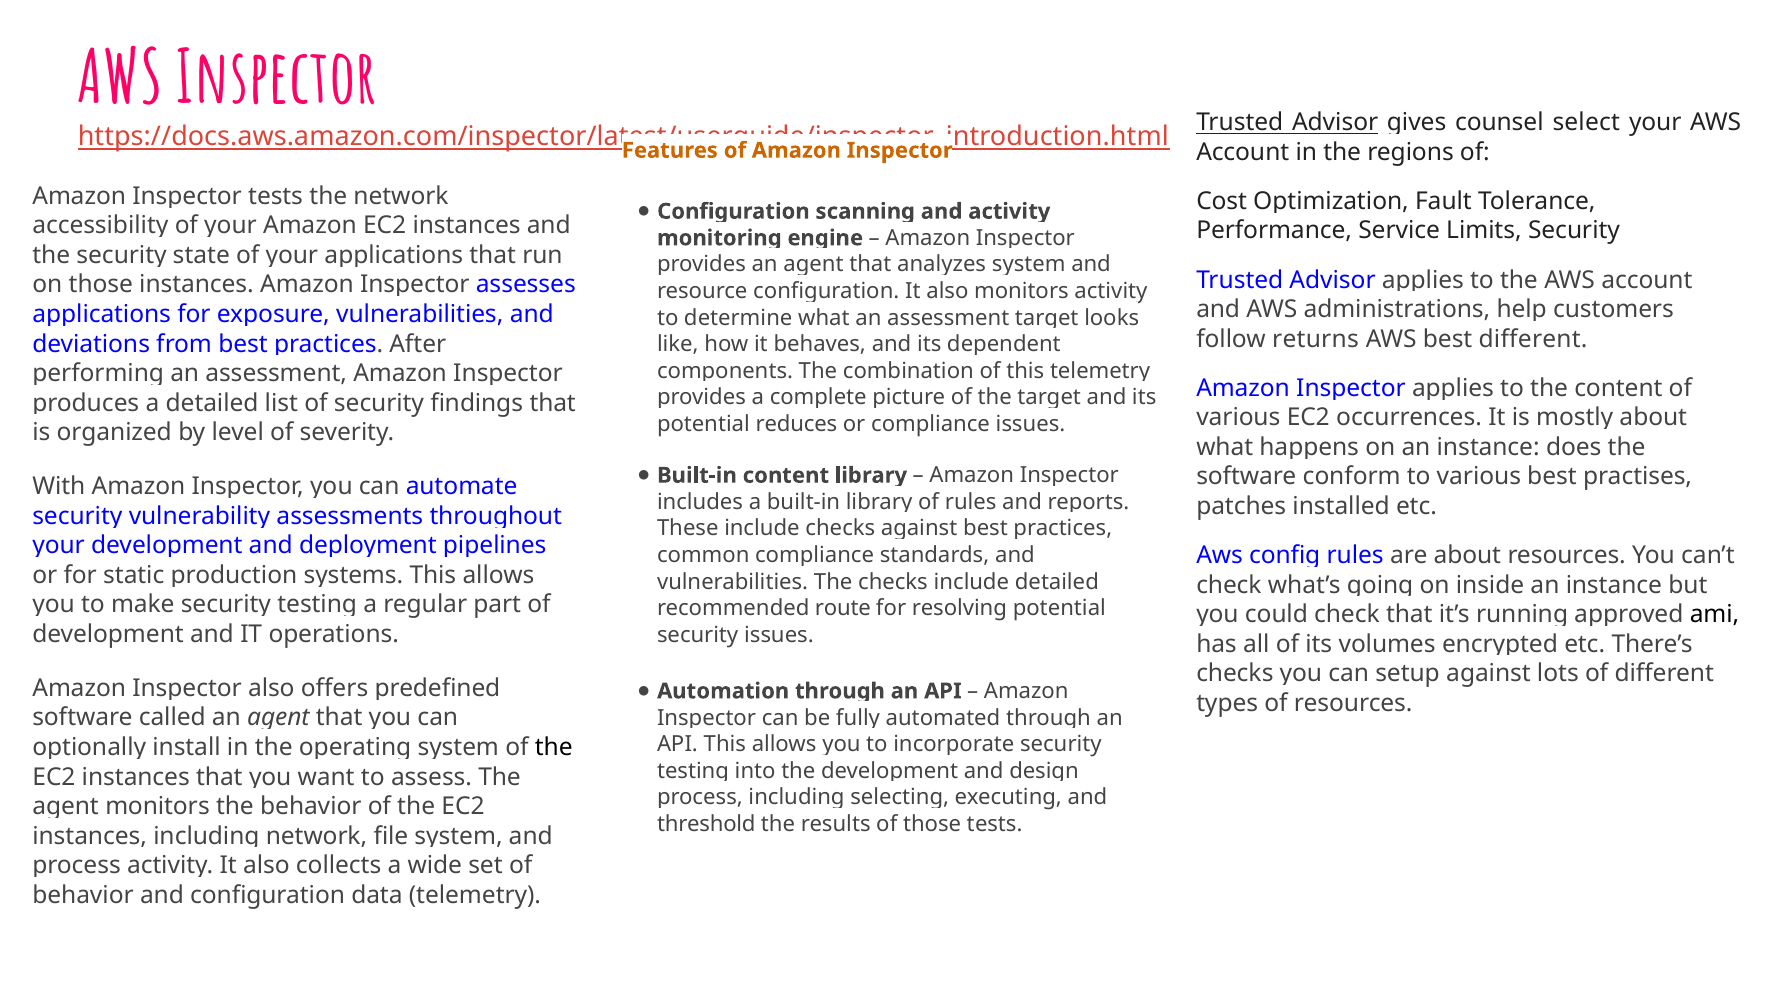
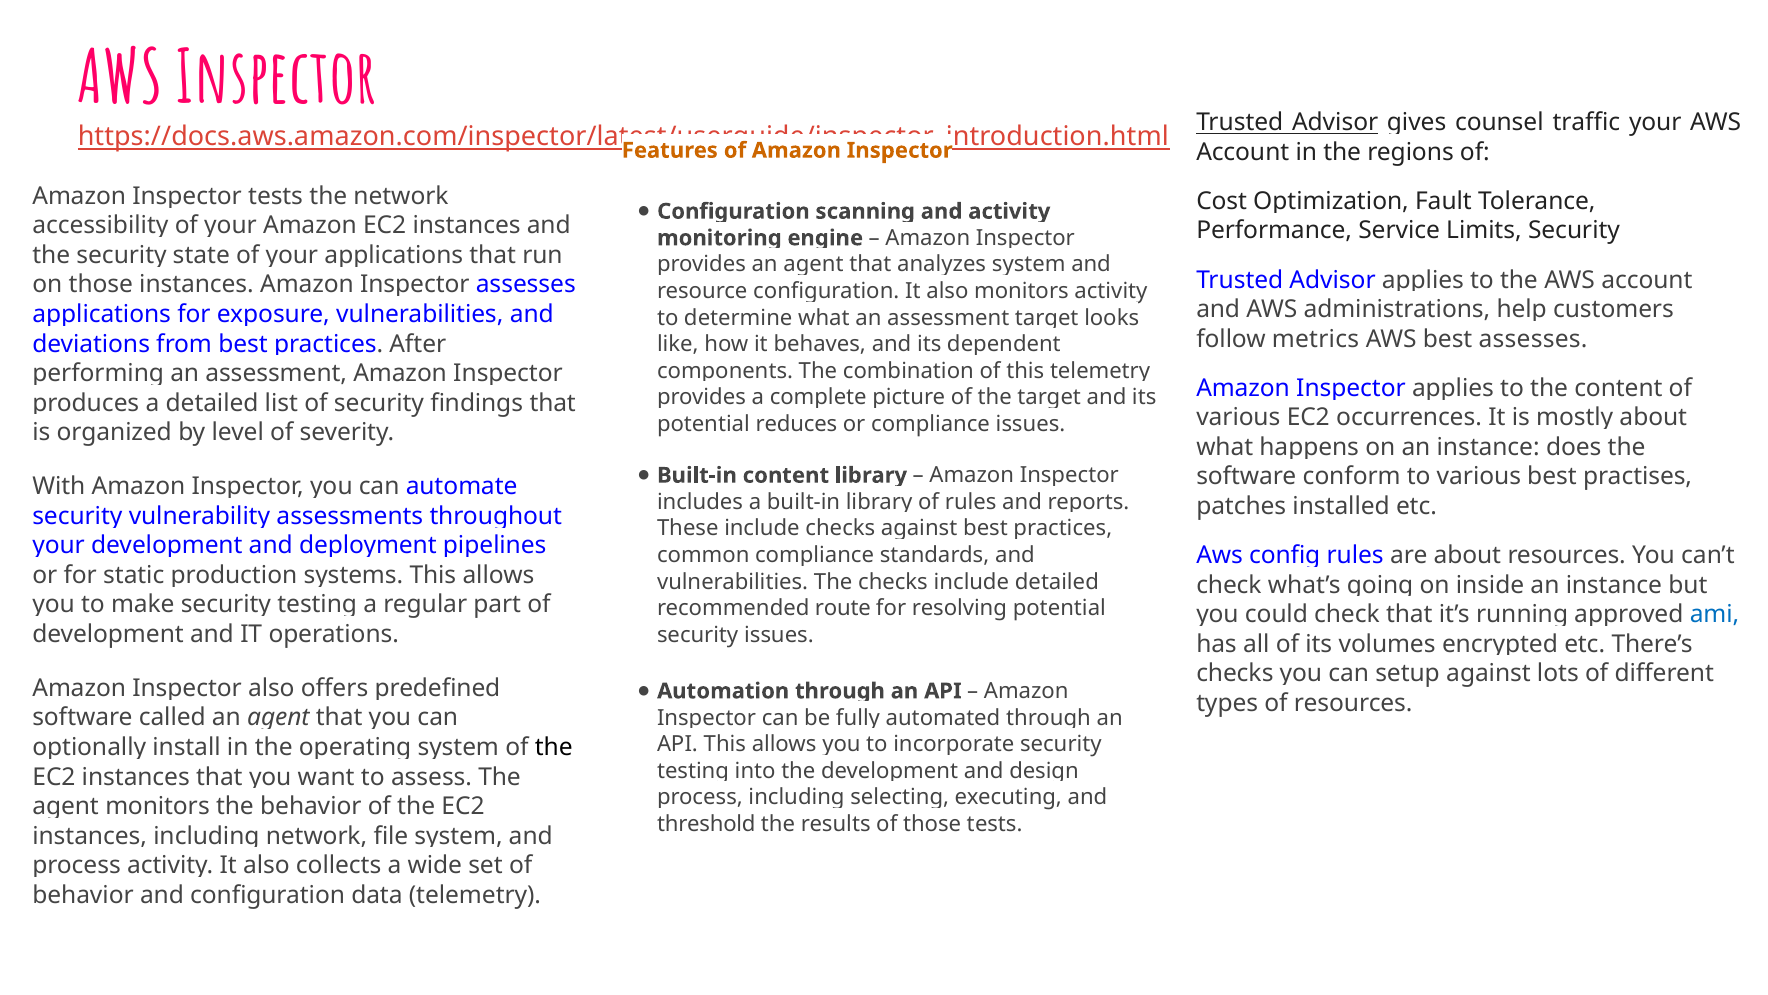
select: select -> traffic (1586, 123)
returns: returns -> metrics (1316, 339)
best different: different -> assesses (1533, 339)
ami colour: black -> blue (1714, 614)
